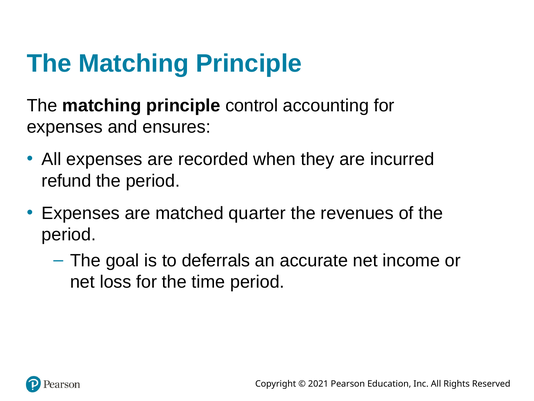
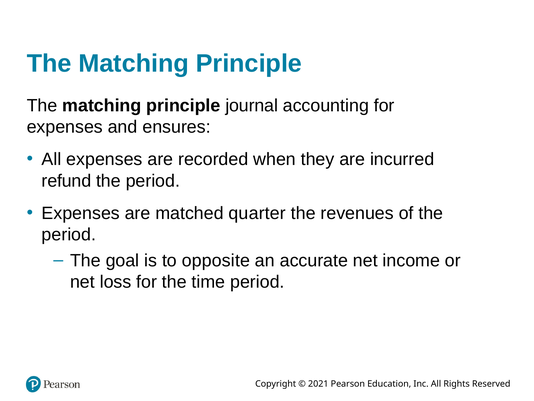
control: control -> journal (252, 105)
deferrals: deferrals -> opposite (216, 260)
